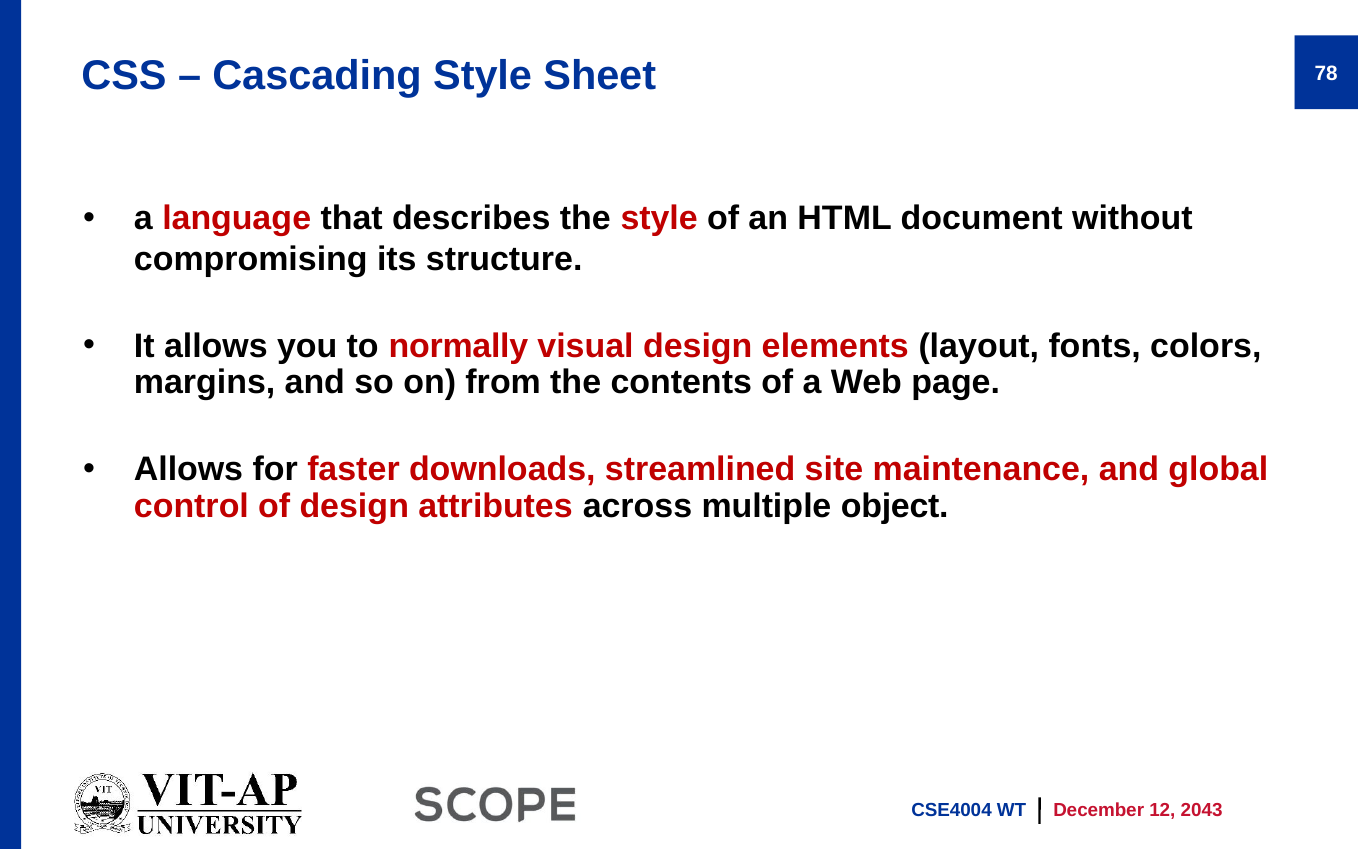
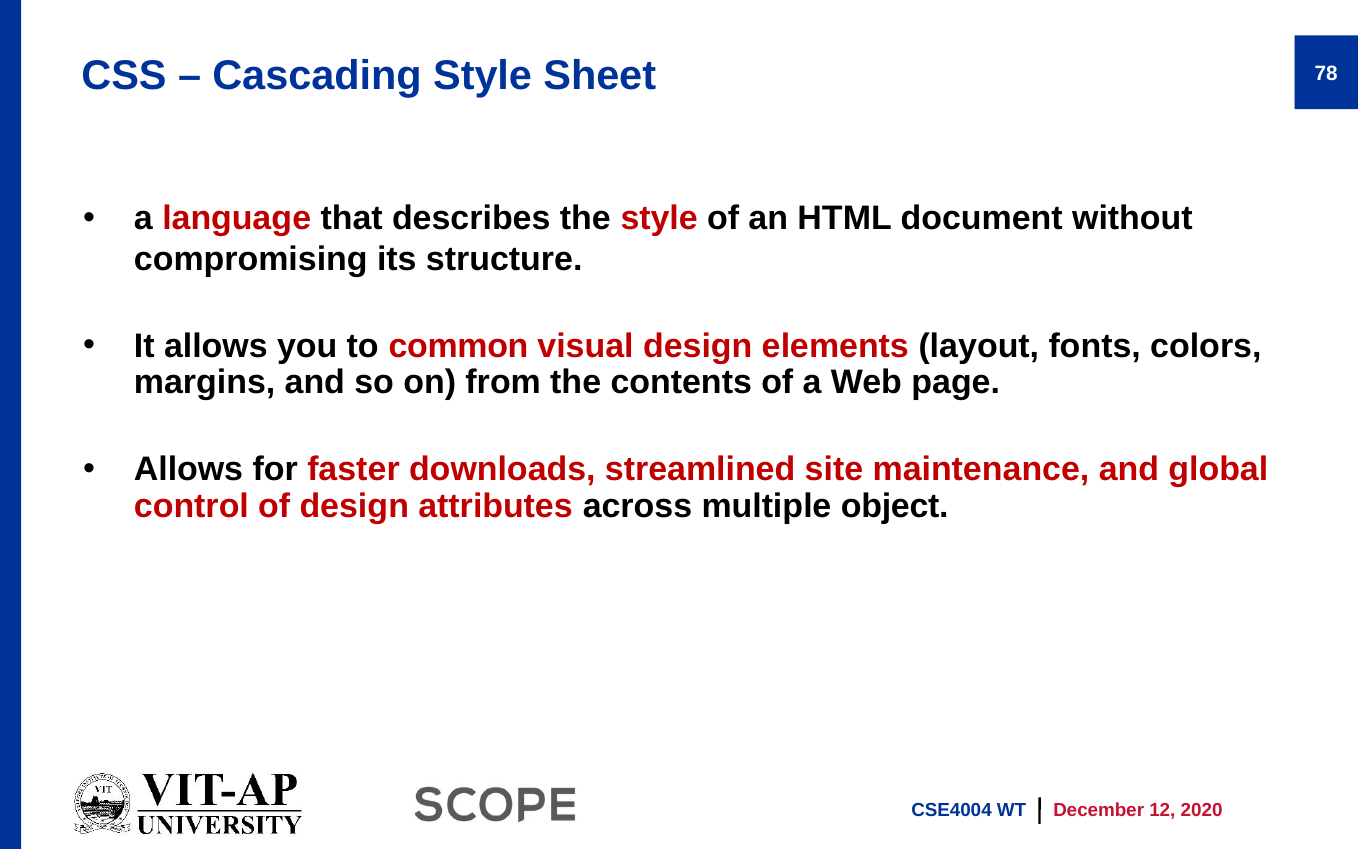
normally: normally -> common (458, 346)
2043: 2043 -> 2020 (1202, 810)
